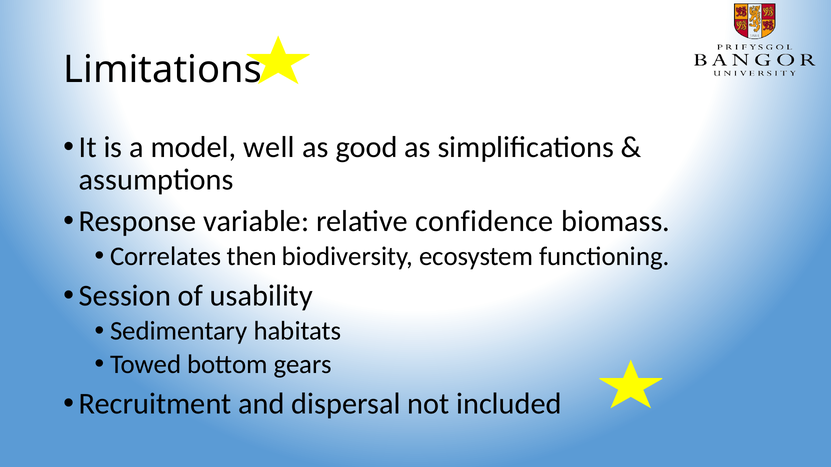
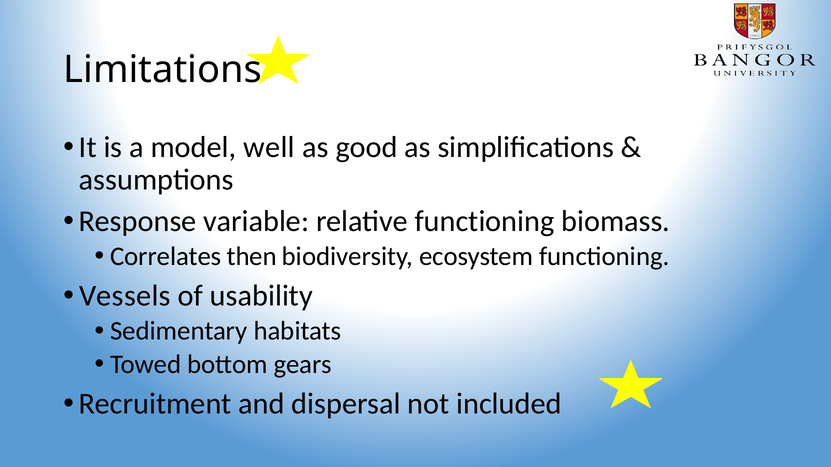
relative confidence: confidence -> functioning (484, 222)
Session: Session -> Vessels (125, 296)
